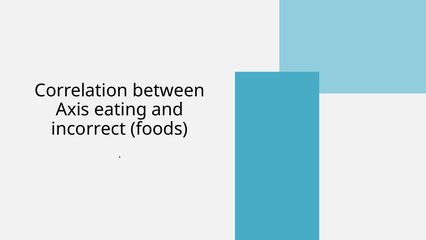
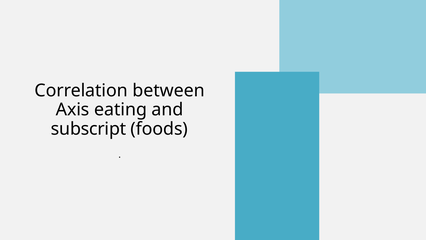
incorrect: incorrect -> subscript (89, 129)
